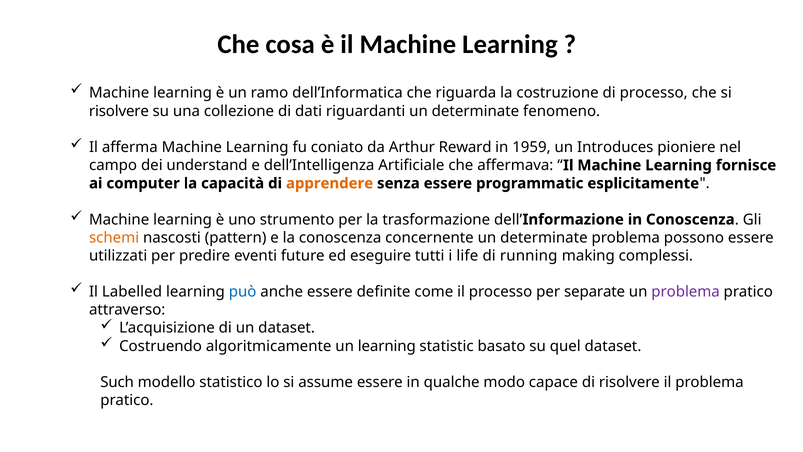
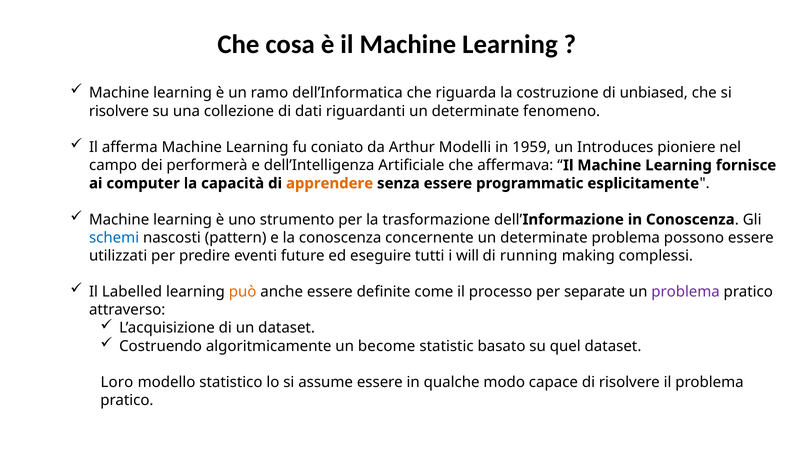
di processo: processo -> unbiased (654, 93)
Reward: Reward -> Modelli (465, 147)
understand: understand -> performerà (207, 165)
schemi colour: orange -> blue (114, 237)
life: life -> will (468, 256)
può colour: blue -> orange (243, 292)
un learning: learning -> become (387, 346)
Such: Such -> Loro (117, 382)
